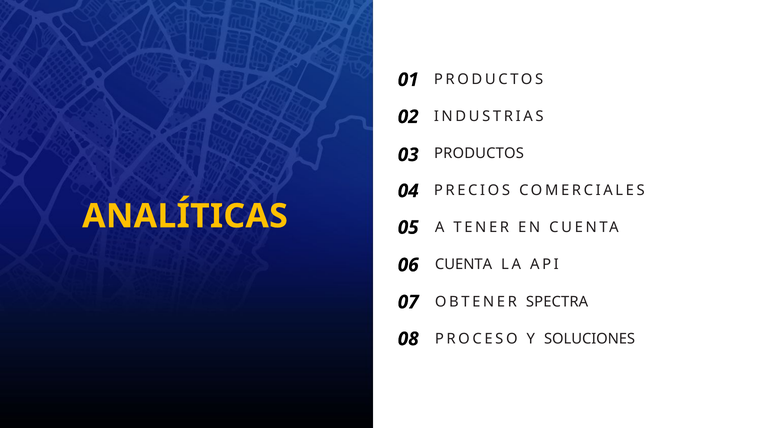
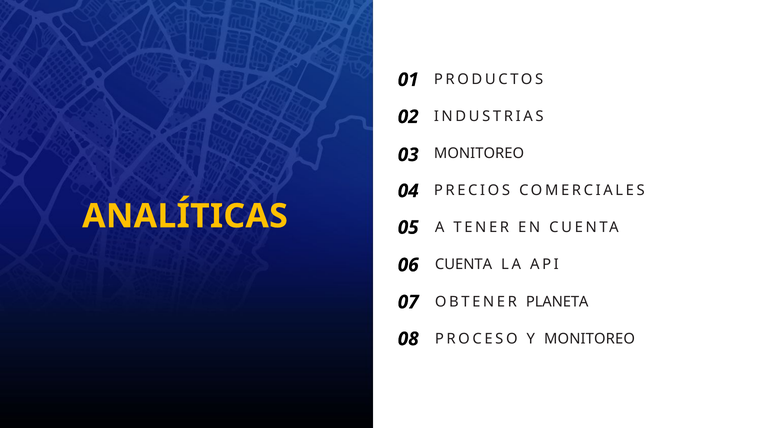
PRODUCTOS: PRODUCTOS -> MONITOREO (479, 153)
SPECTRA: SPECTRA -> PLANETA (557, 302)
Y SOLUCIONES: SOLUCIONES -> MONITOREO (590, 339)
